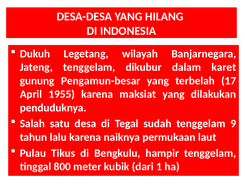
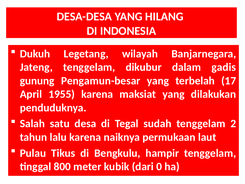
karet: karet -> gadis (224, 67)
9: 9 -> 2 (233, 123)
1: 1 -> 0 (159, 166)
